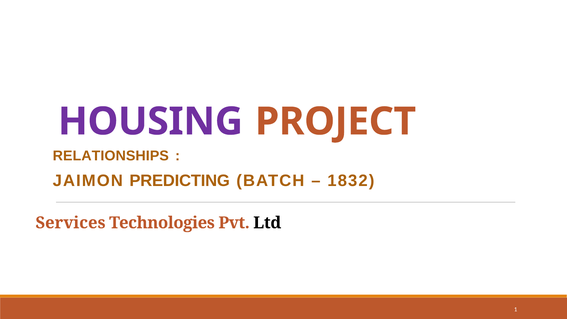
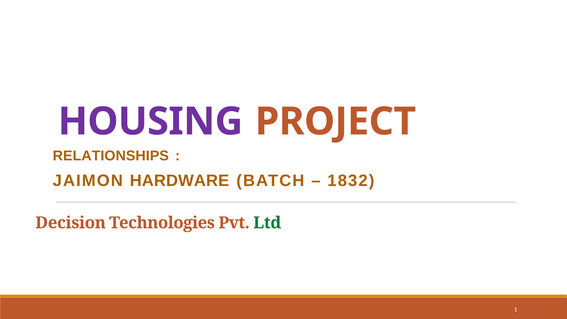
PREDICTING: PREDICTING -> HARDWARE (179, 181)
Services: Services -> Decision (71, 223)
Ltd colour: black -> green (267, 223)
